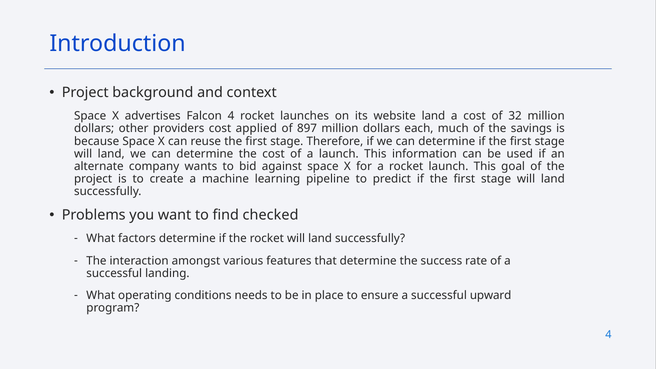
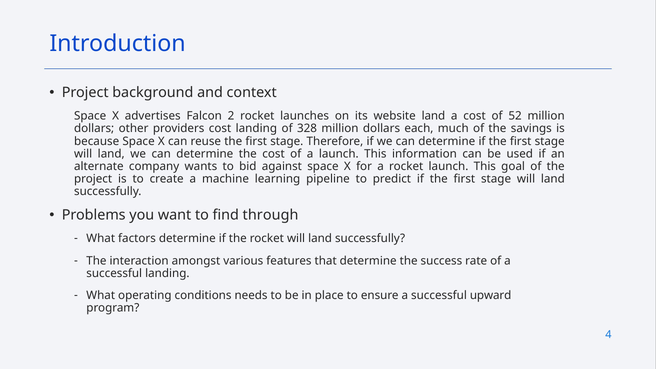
Falcon 4: 4 -> 2 (231, 116)
32: 32 -> 52 (515, 116)
cost applied: applied -> landing (256, 129)
897: 897 -> 328 (307, 129)
checked: checked -> through (271, 215)
